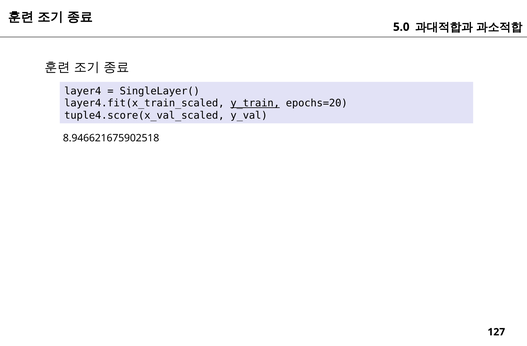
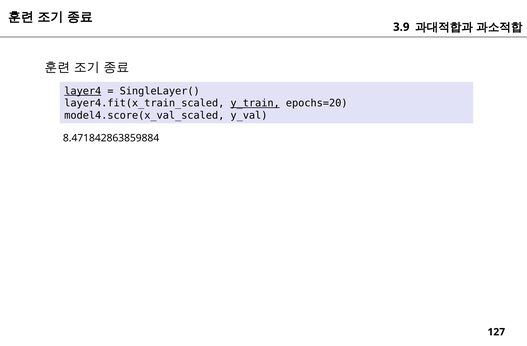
5.0: 5.0 -> 3.9 (401, 27)
layer4 underline: none -> present (83, 91)
tuple4.score(x_val_scaled: tuple4.score(x_val_scaled -> model4.score(x_val_scaled (144, 116)
8.946621675902518: 8.946621675902518 -> 8.471842863859884 (111, 138)
